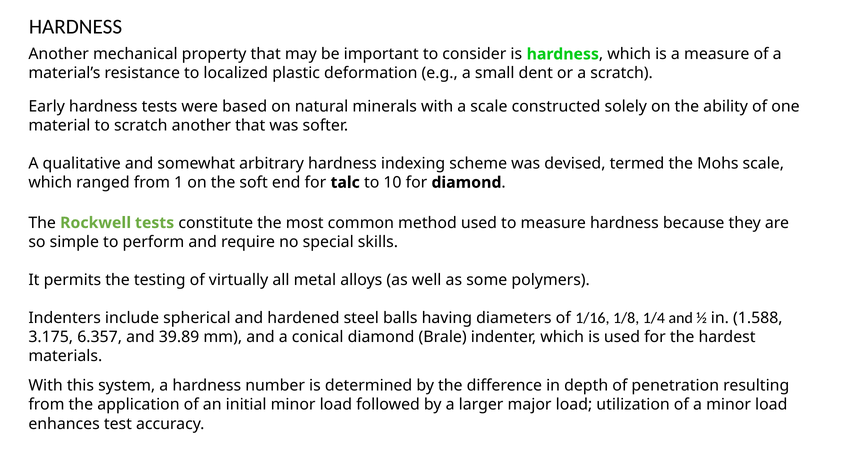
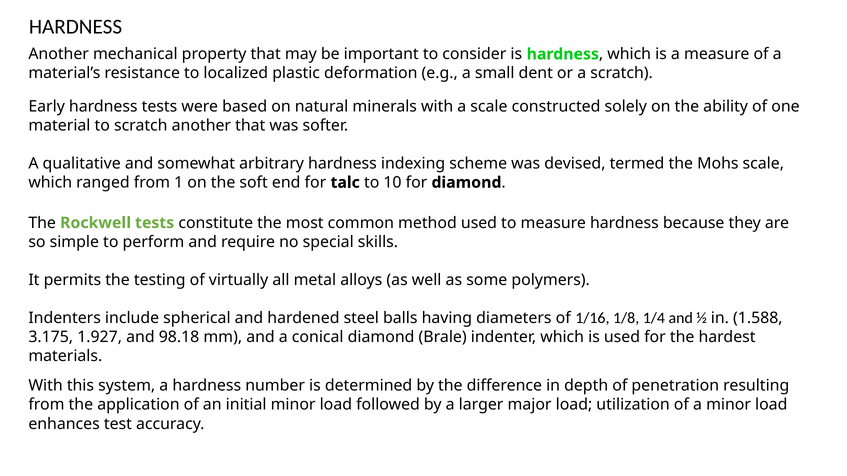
6.357: 6.357 -> 1.927 (100, 337)
39.89: 39.89 -> 98.18 (179, 337)
